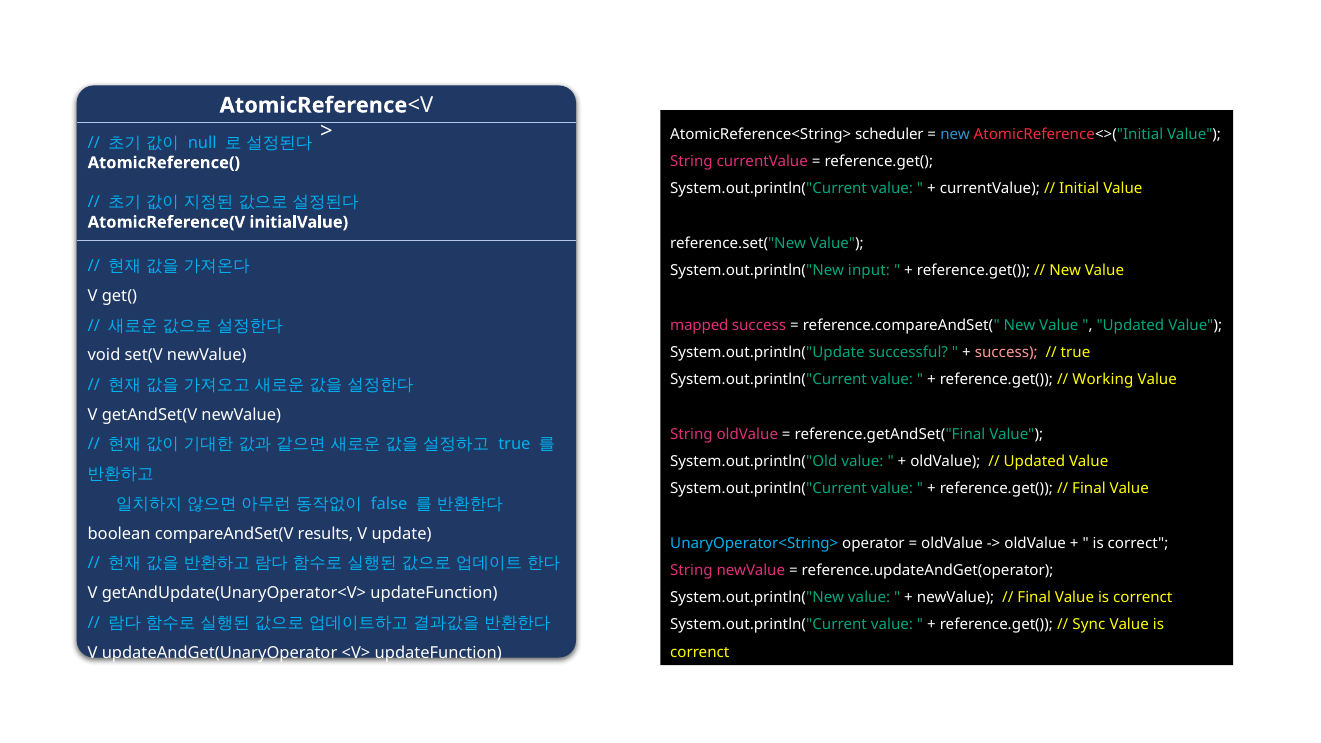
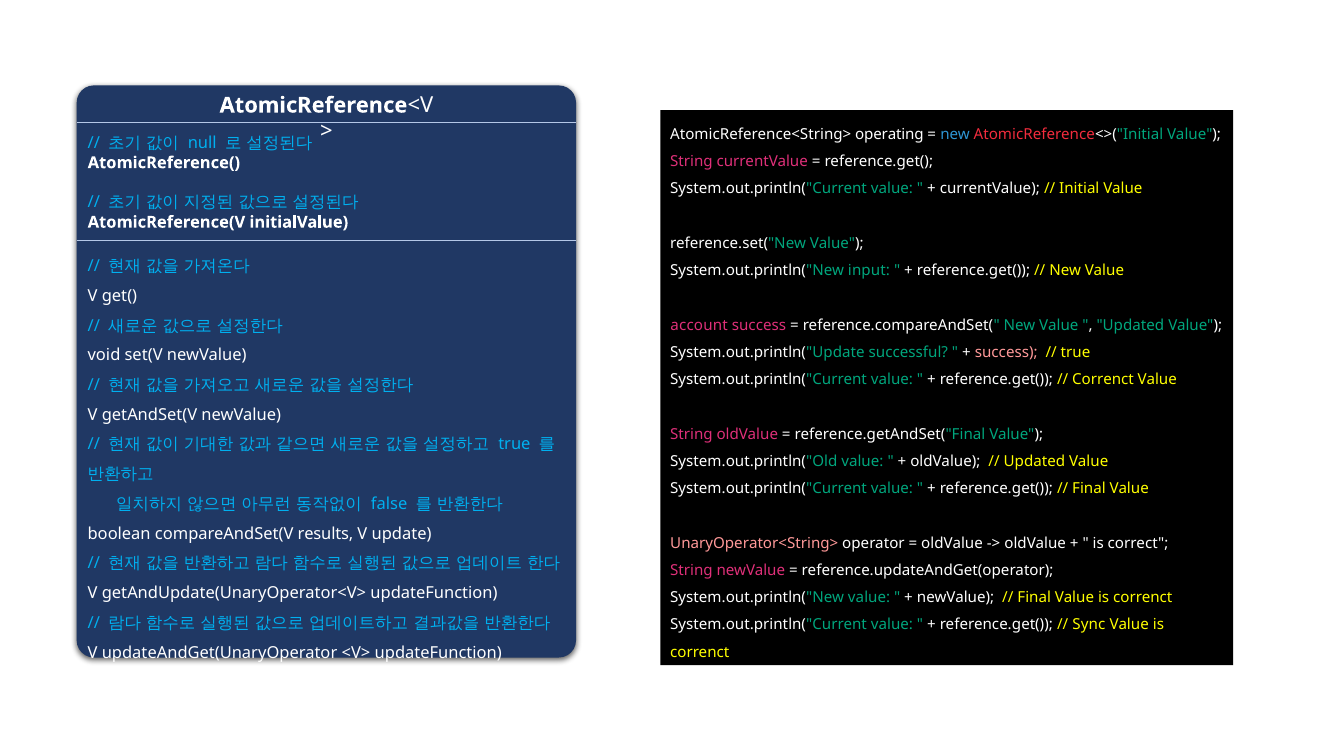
scheduler: scheduler -> operating (889, 134)
mapped: mapped -> account (699, 325)
Working: Working -> Correnct (1103, 380)
UnaryOperator<String> colour: light blue -> pink (754, 543)
